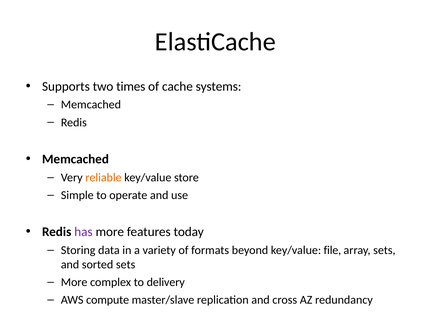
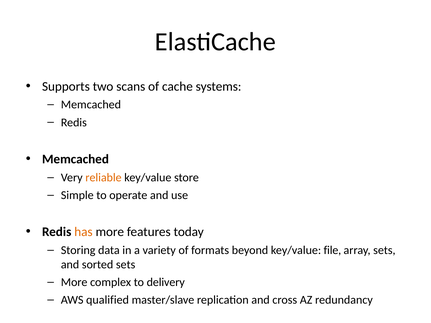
times: times -> scans (131, 86)
has colour: purple -> orange (83, 232)
compute: compute -> qualified (108, 300)
